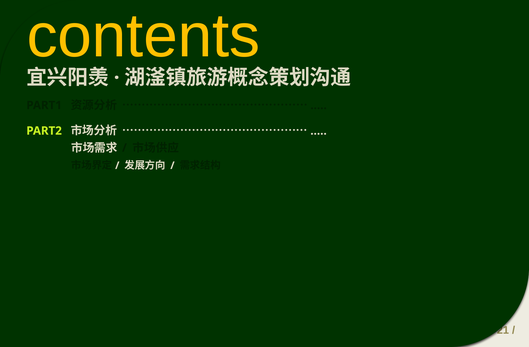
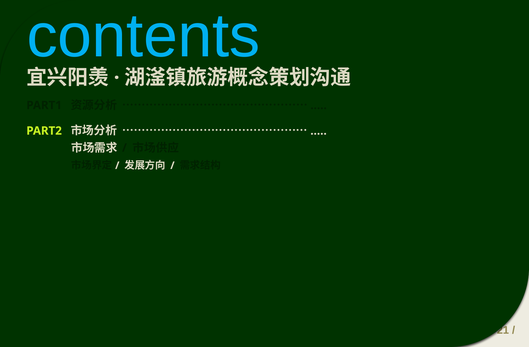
contents colour: yellow -> light blue (143, 36)
